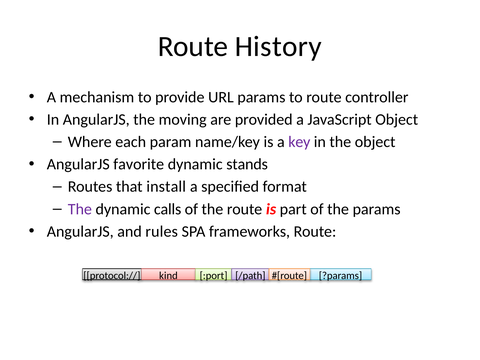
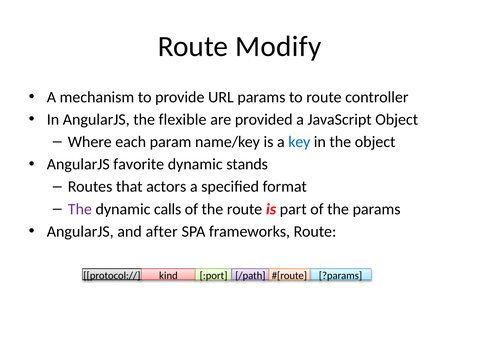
History: History -> Modify (278, 46)
moving: moving -> flexible (183, 120)
key colour: purple -> blue (299, 142)
install: install -> actors (166, 187)
rules: rules -> after (162, 231)
